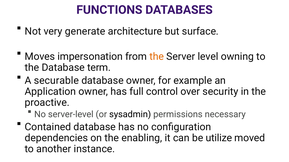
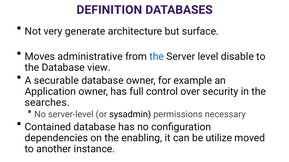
FUNCTIONS: FUNCTIONS -> DEFINITION (109, 10)
impersonation: impersonation -> administrative (90, 57)
the colour: orange -> blue (157, 57)
owning: owning -> disable (237, 57)
term: term -> view (99, 68)
proactive: proactive -> searches (47, 103)
